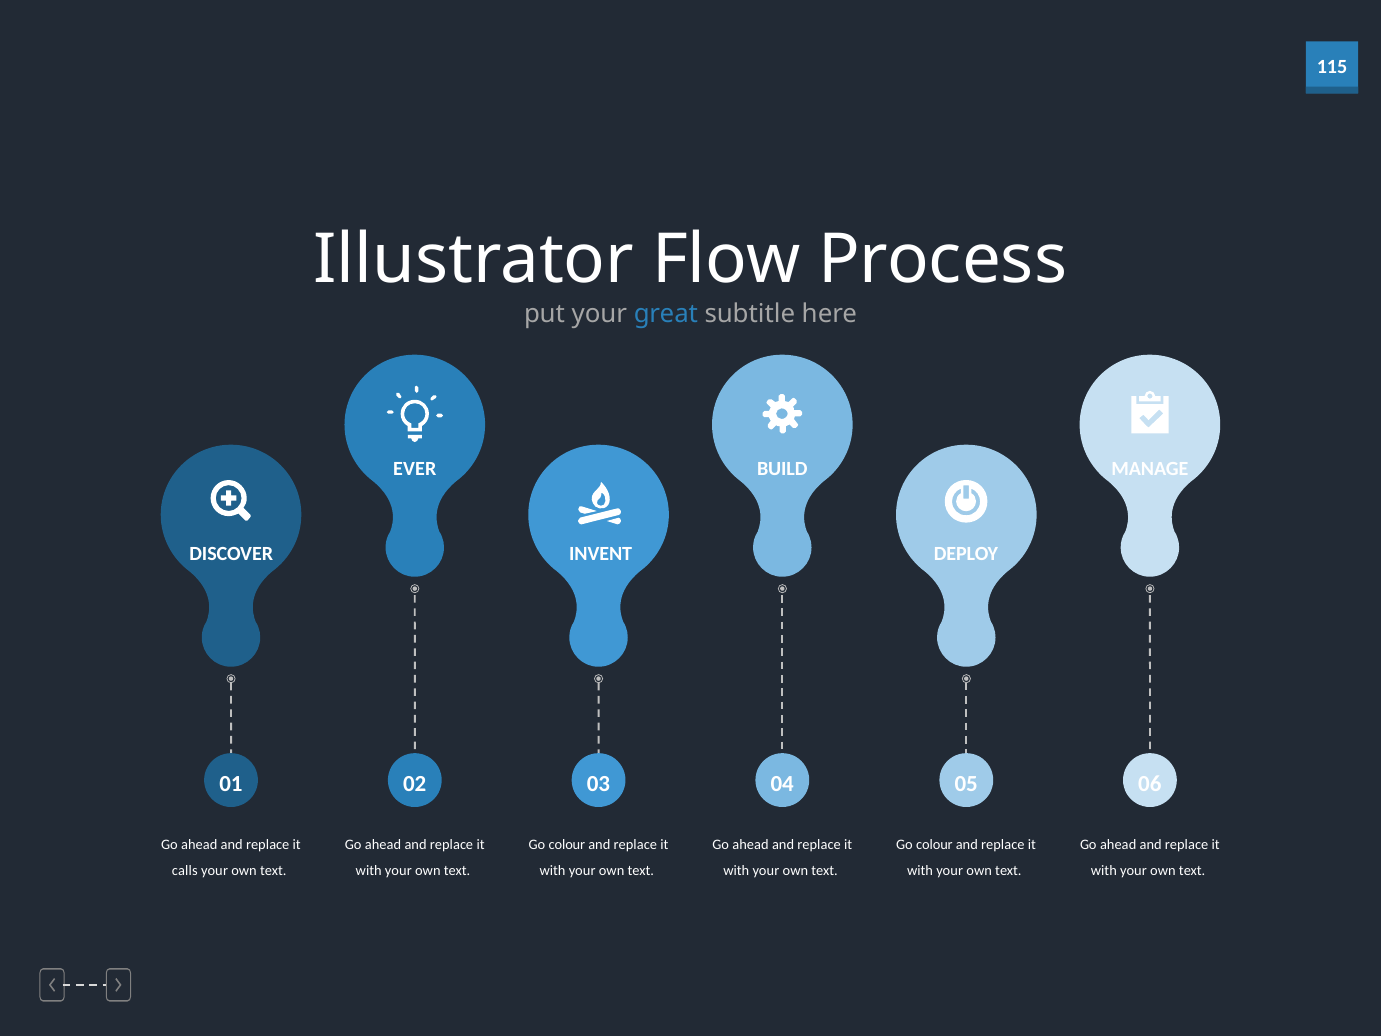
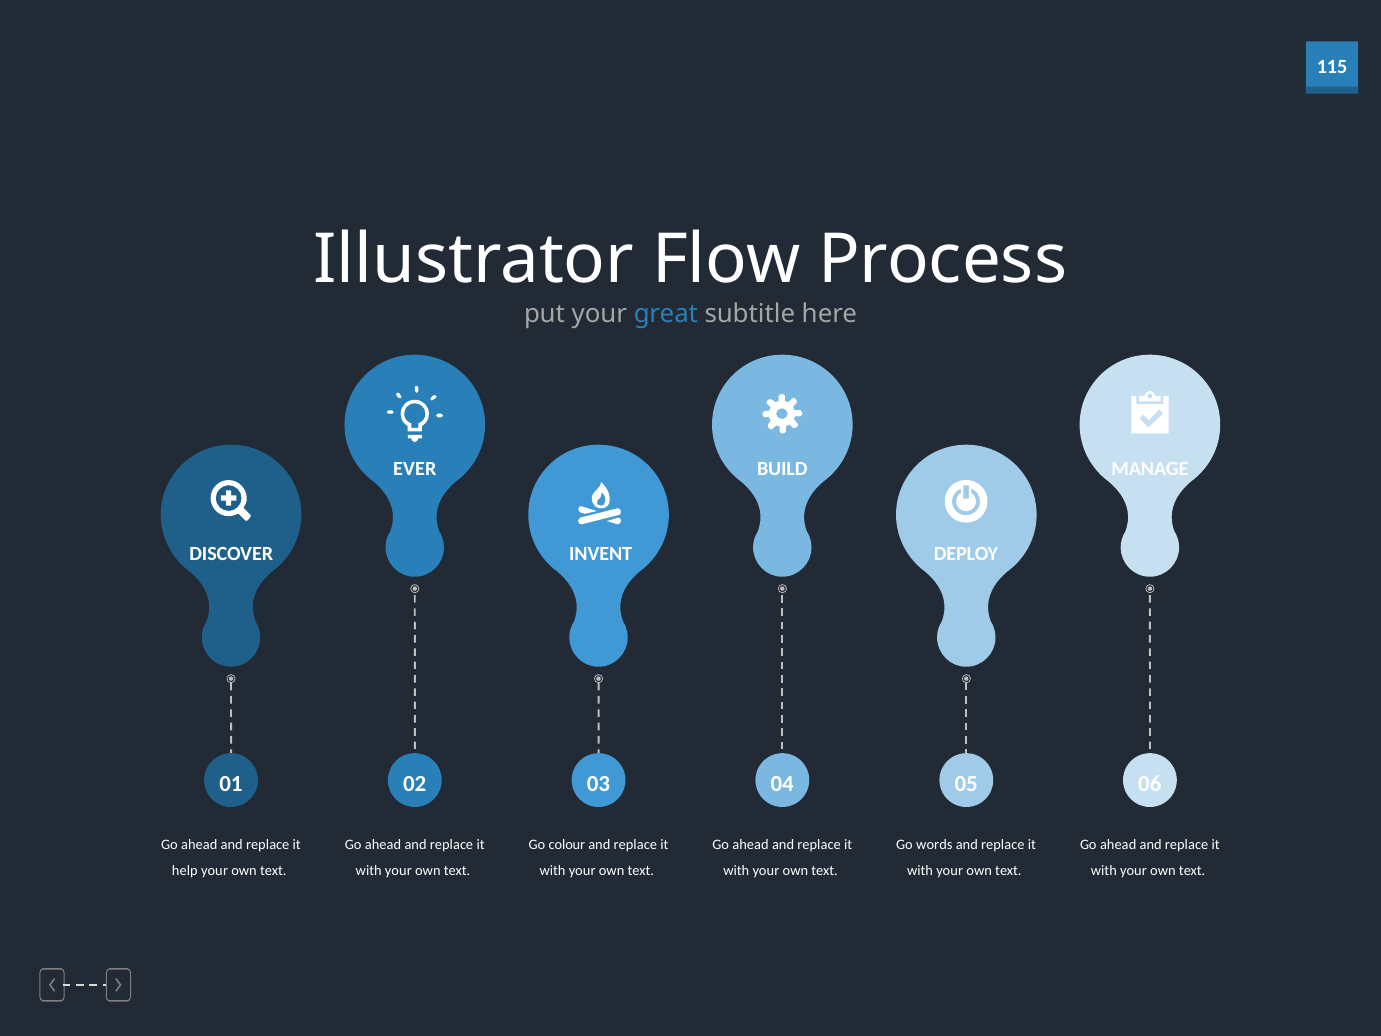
colour: colour -> words (934, 845)
calls: calls -> help (185, 871)
